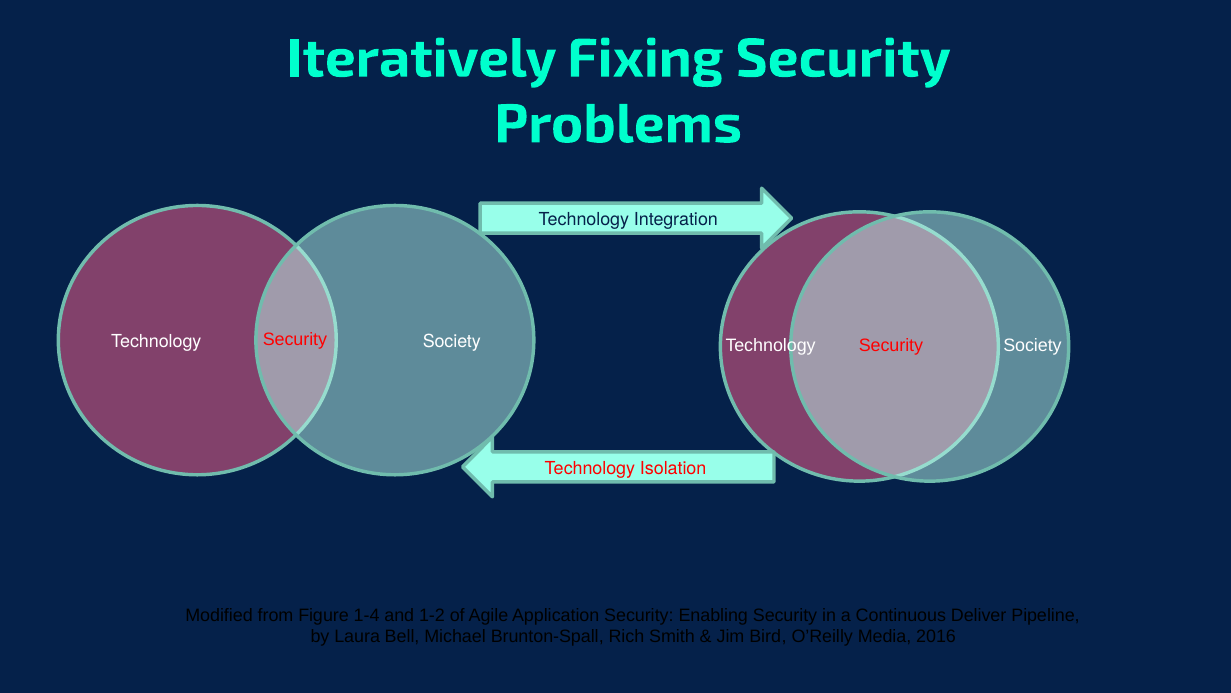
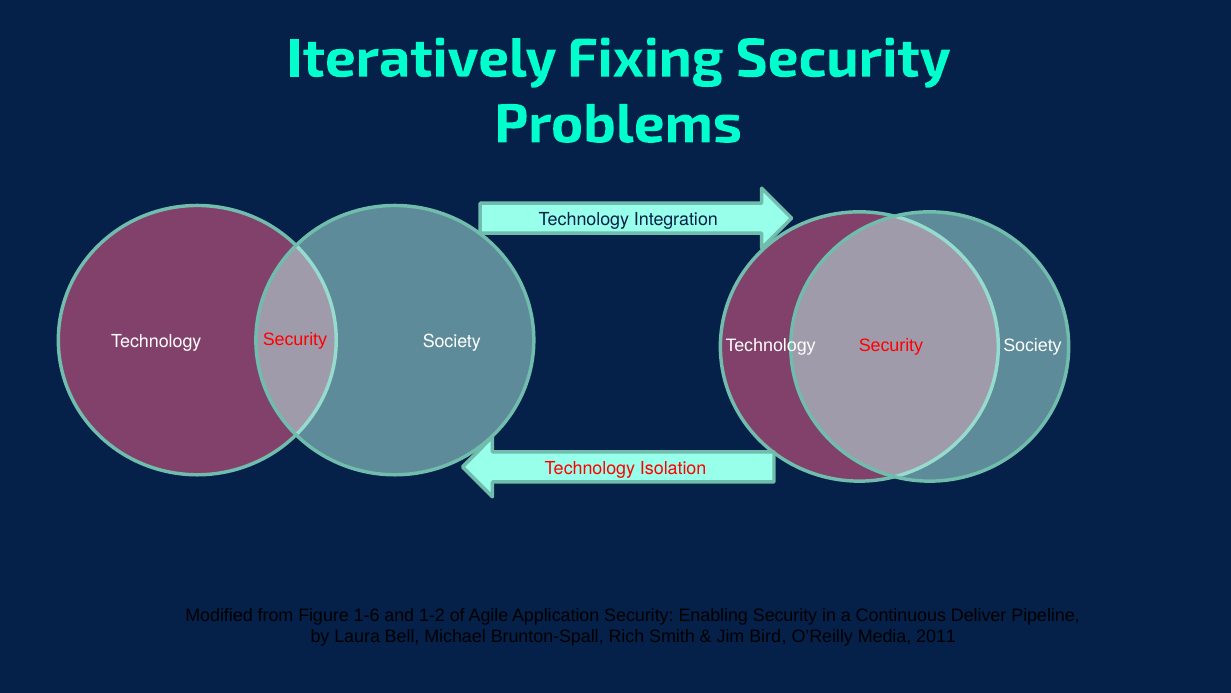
1-4: 1-4 -> 1-6 (367, 615)
2016: 2016 -> 2011 (936, 636)
